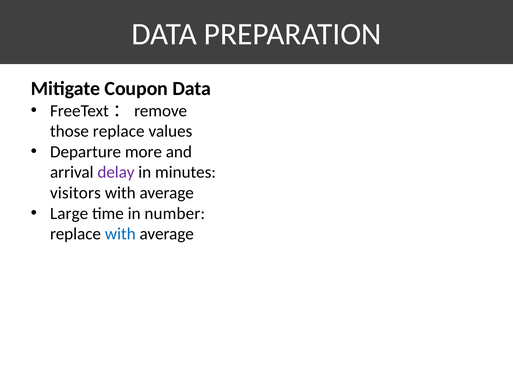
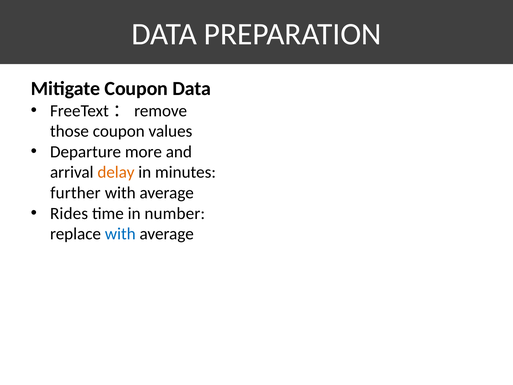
those replace: replace -> coupon (119, 131)
delay colour: purple -> orange (116, 172)
visitors: visitors -> further (75, 193)
Large: Large -> Rides (69, 213)
